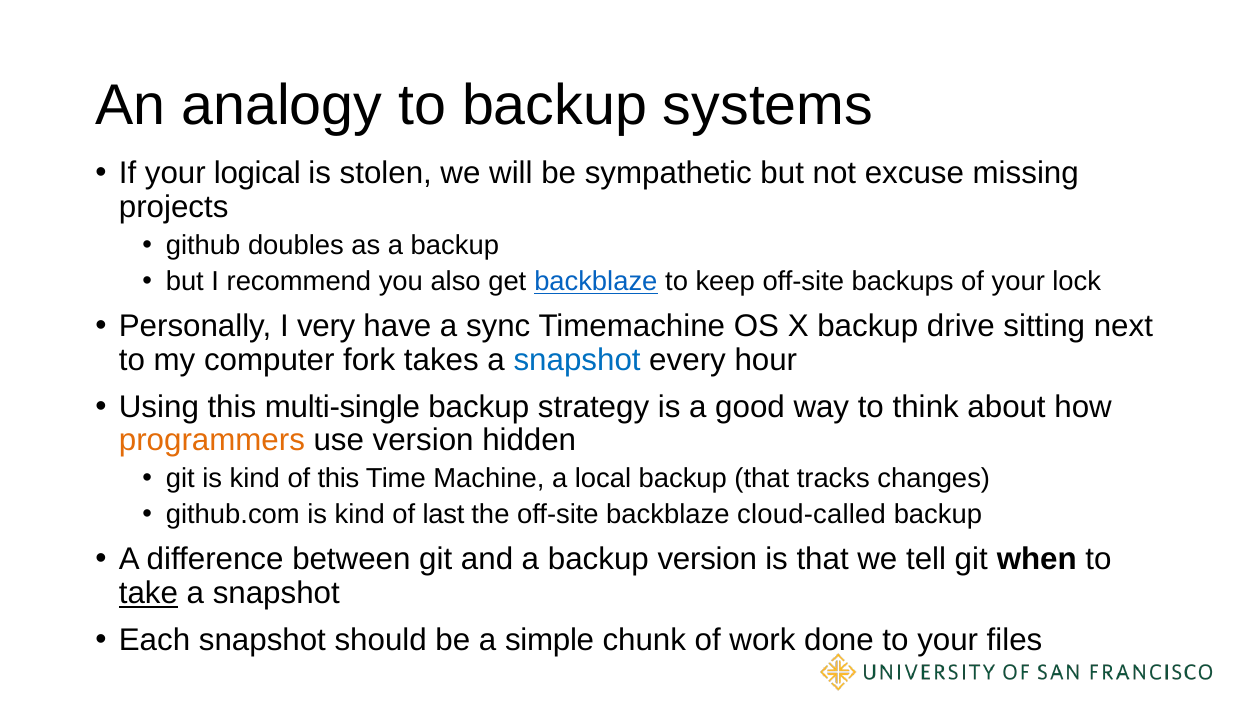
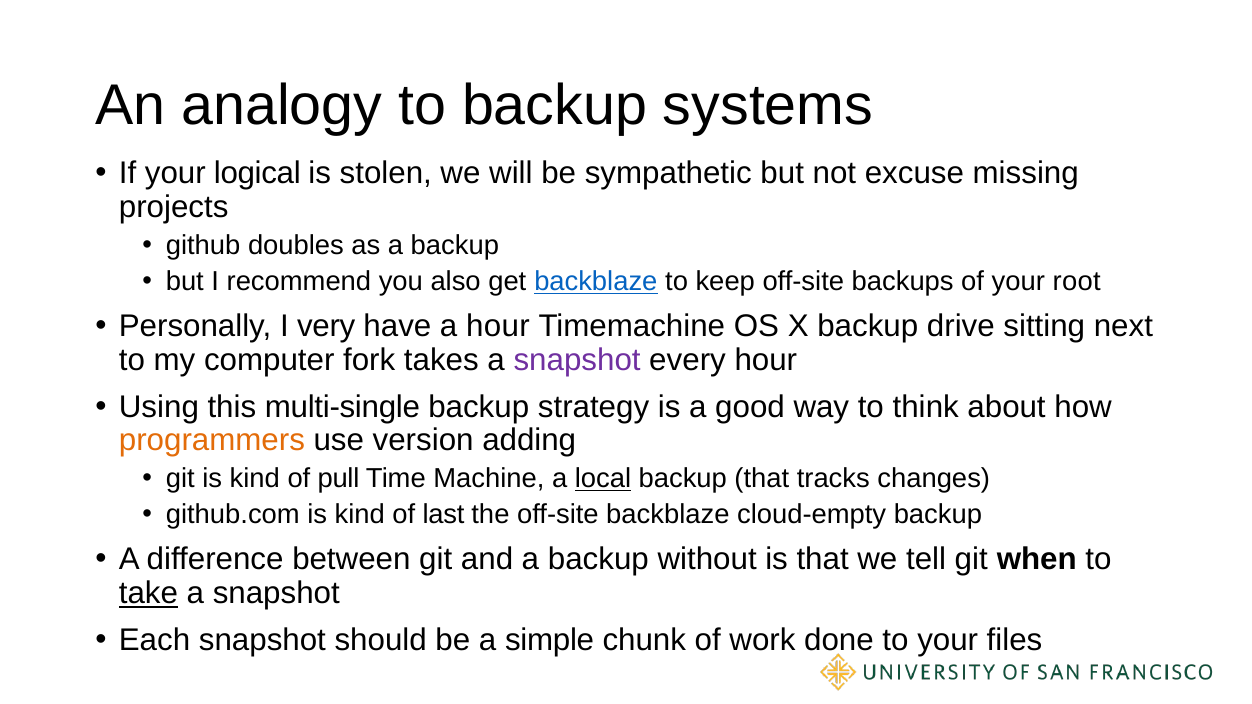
lock: lock -> root (1077, 282)
a sync: sync -> hour (498, 326)
snapshot colour: blue -> purple (577, 360)
hidden: hidden -> adding (529, 441)
of this: this -> pull (338, 479)
local underline: none -> present (603, 479)
cloud-called: cloud-called -> cloud-empty (812, 515)
backup version: version -> without (707, 560)
